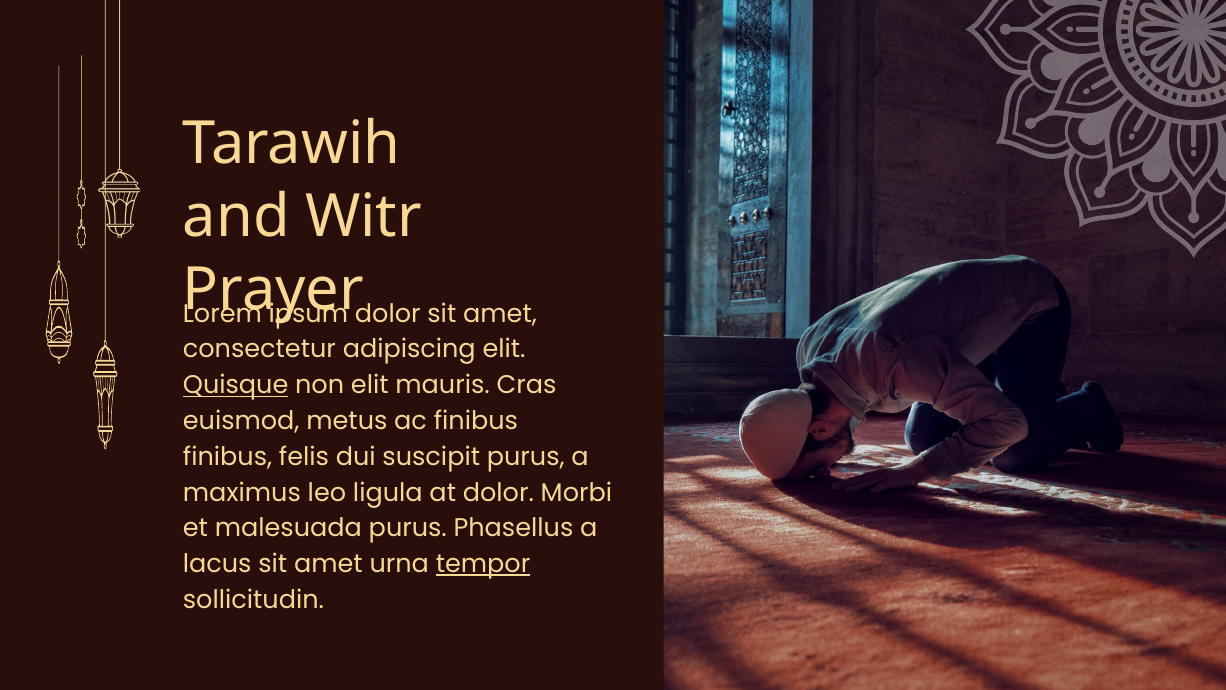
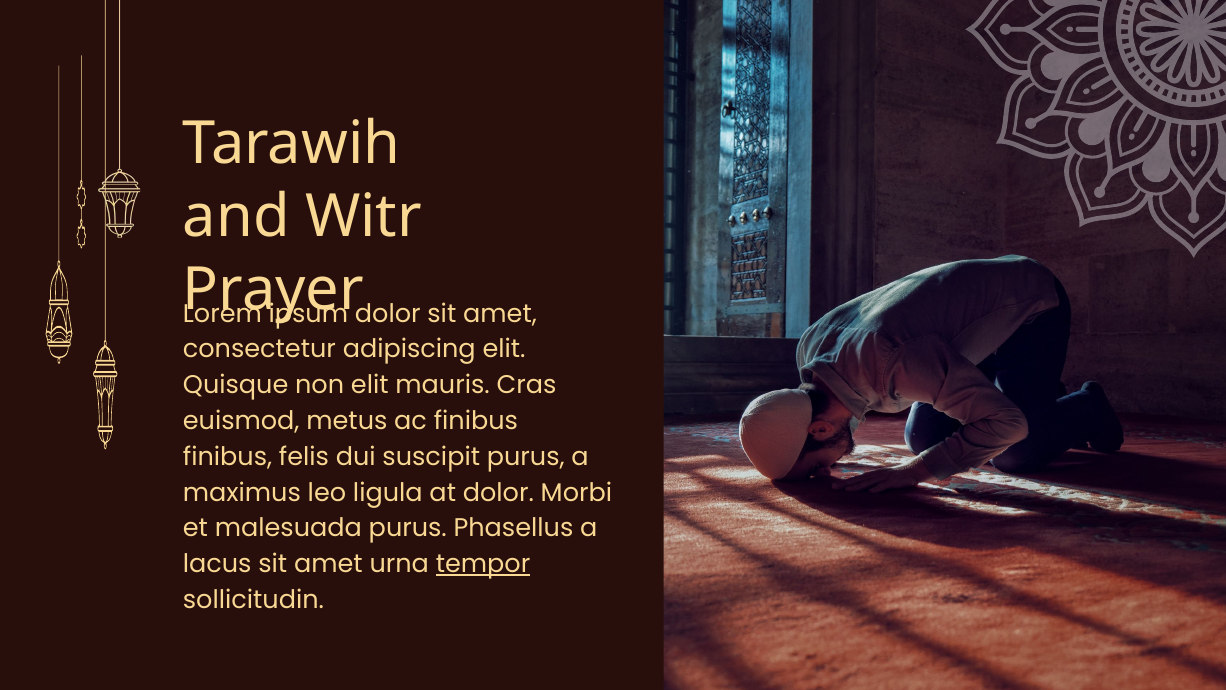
Quisque underline: present -> none (236, 385)
